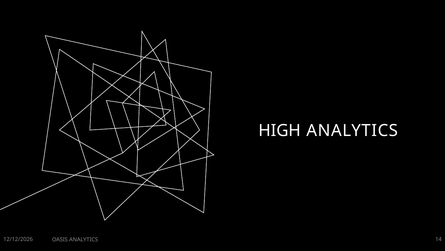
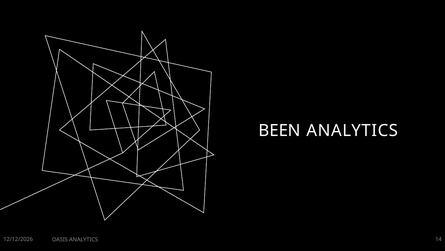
HIGH: HIGH -> BEEN (280, 130)
